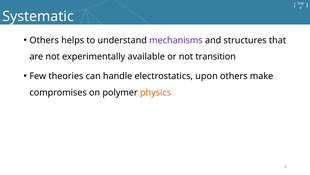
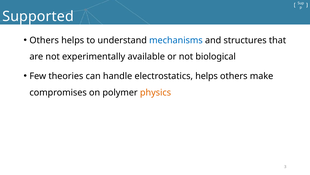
Systematic: Systematic -> Supported (38, 16)
mechanisms colour: purple -> blue (176, 40)
transition: transition -> biological (216, 56)
electrostatics upon: upon -> helps (207, 76)
